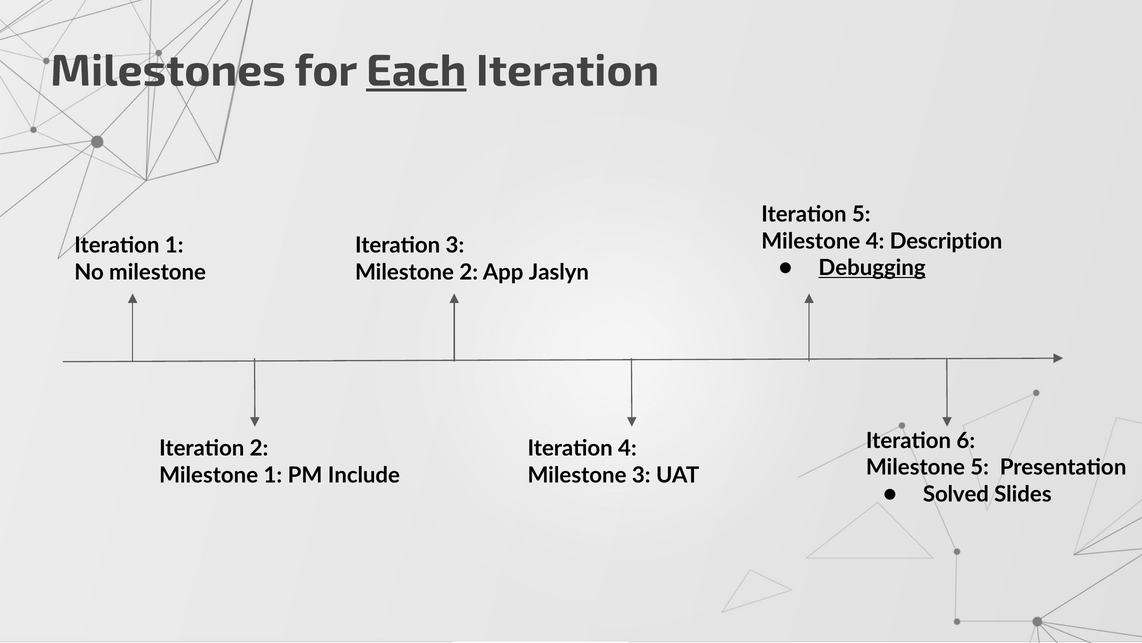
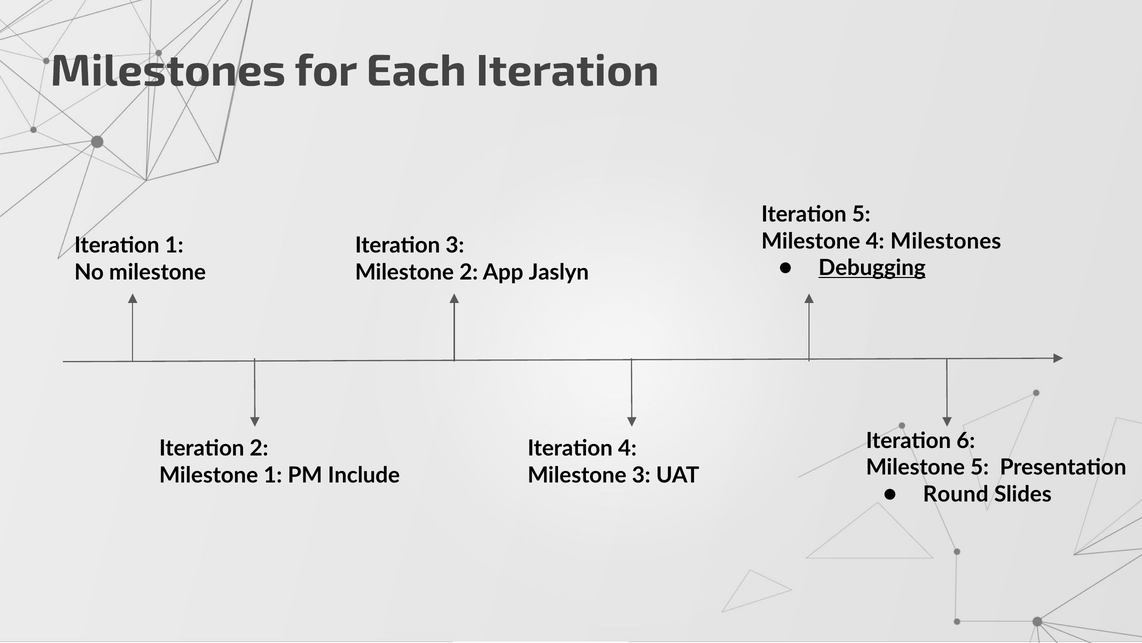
Each underline: present -> none (416, 71)
4 Description: Description -> Milestones (946, 241)
Solved: Solved -> Round (956, 494)
